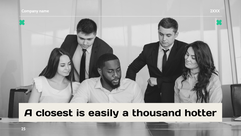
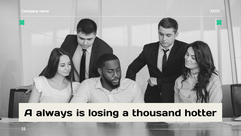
closest: closest -> always (54, 113)
easily: easily -> losing (104, 113)
